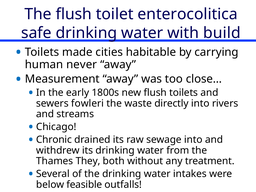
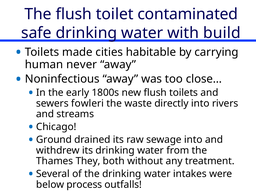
enterocolitica: enterocolitica -> contaminated (188, 14)
Measurement: Measurement -> Noninfectious (62, 79)
Chronic: Chronic -> Ground (54, 140)
feasible: feasible -> process (84, 185)
